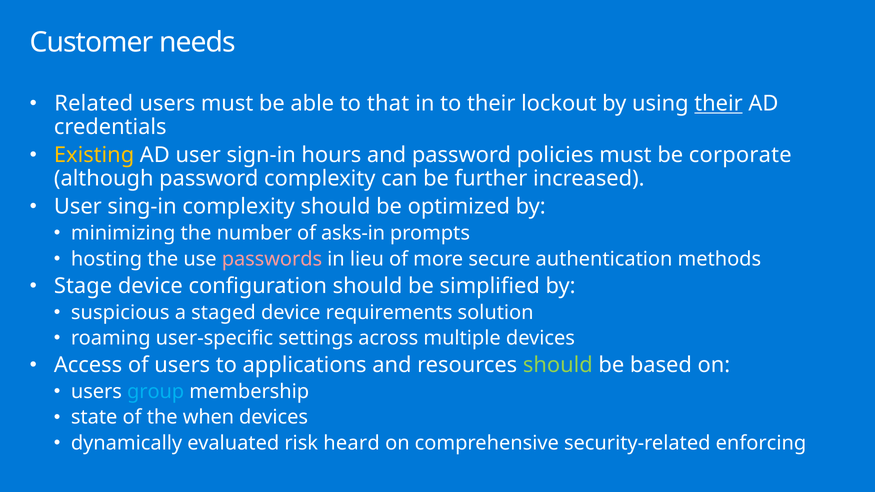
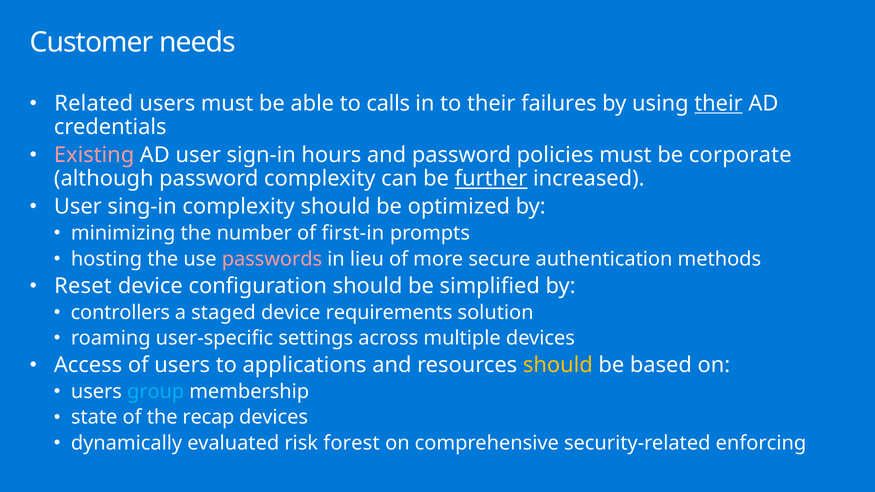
that: that -> calls (388, 104)
lockout: lockout -> failures (559, 104)
Existing colour: yellow -> pink (94, 155)
further underline: none -> present (491, 179)
asks-in: asks-in -> first-in (353, 233)
Stage: Stage -> Reset (83, 286)
suspicious: suspicious -> controllers (120, 313)
should colour: light green -> yellow (558, 365)
when: when -> recap (208, 418)
heard: heard -> forest (352, 443)
